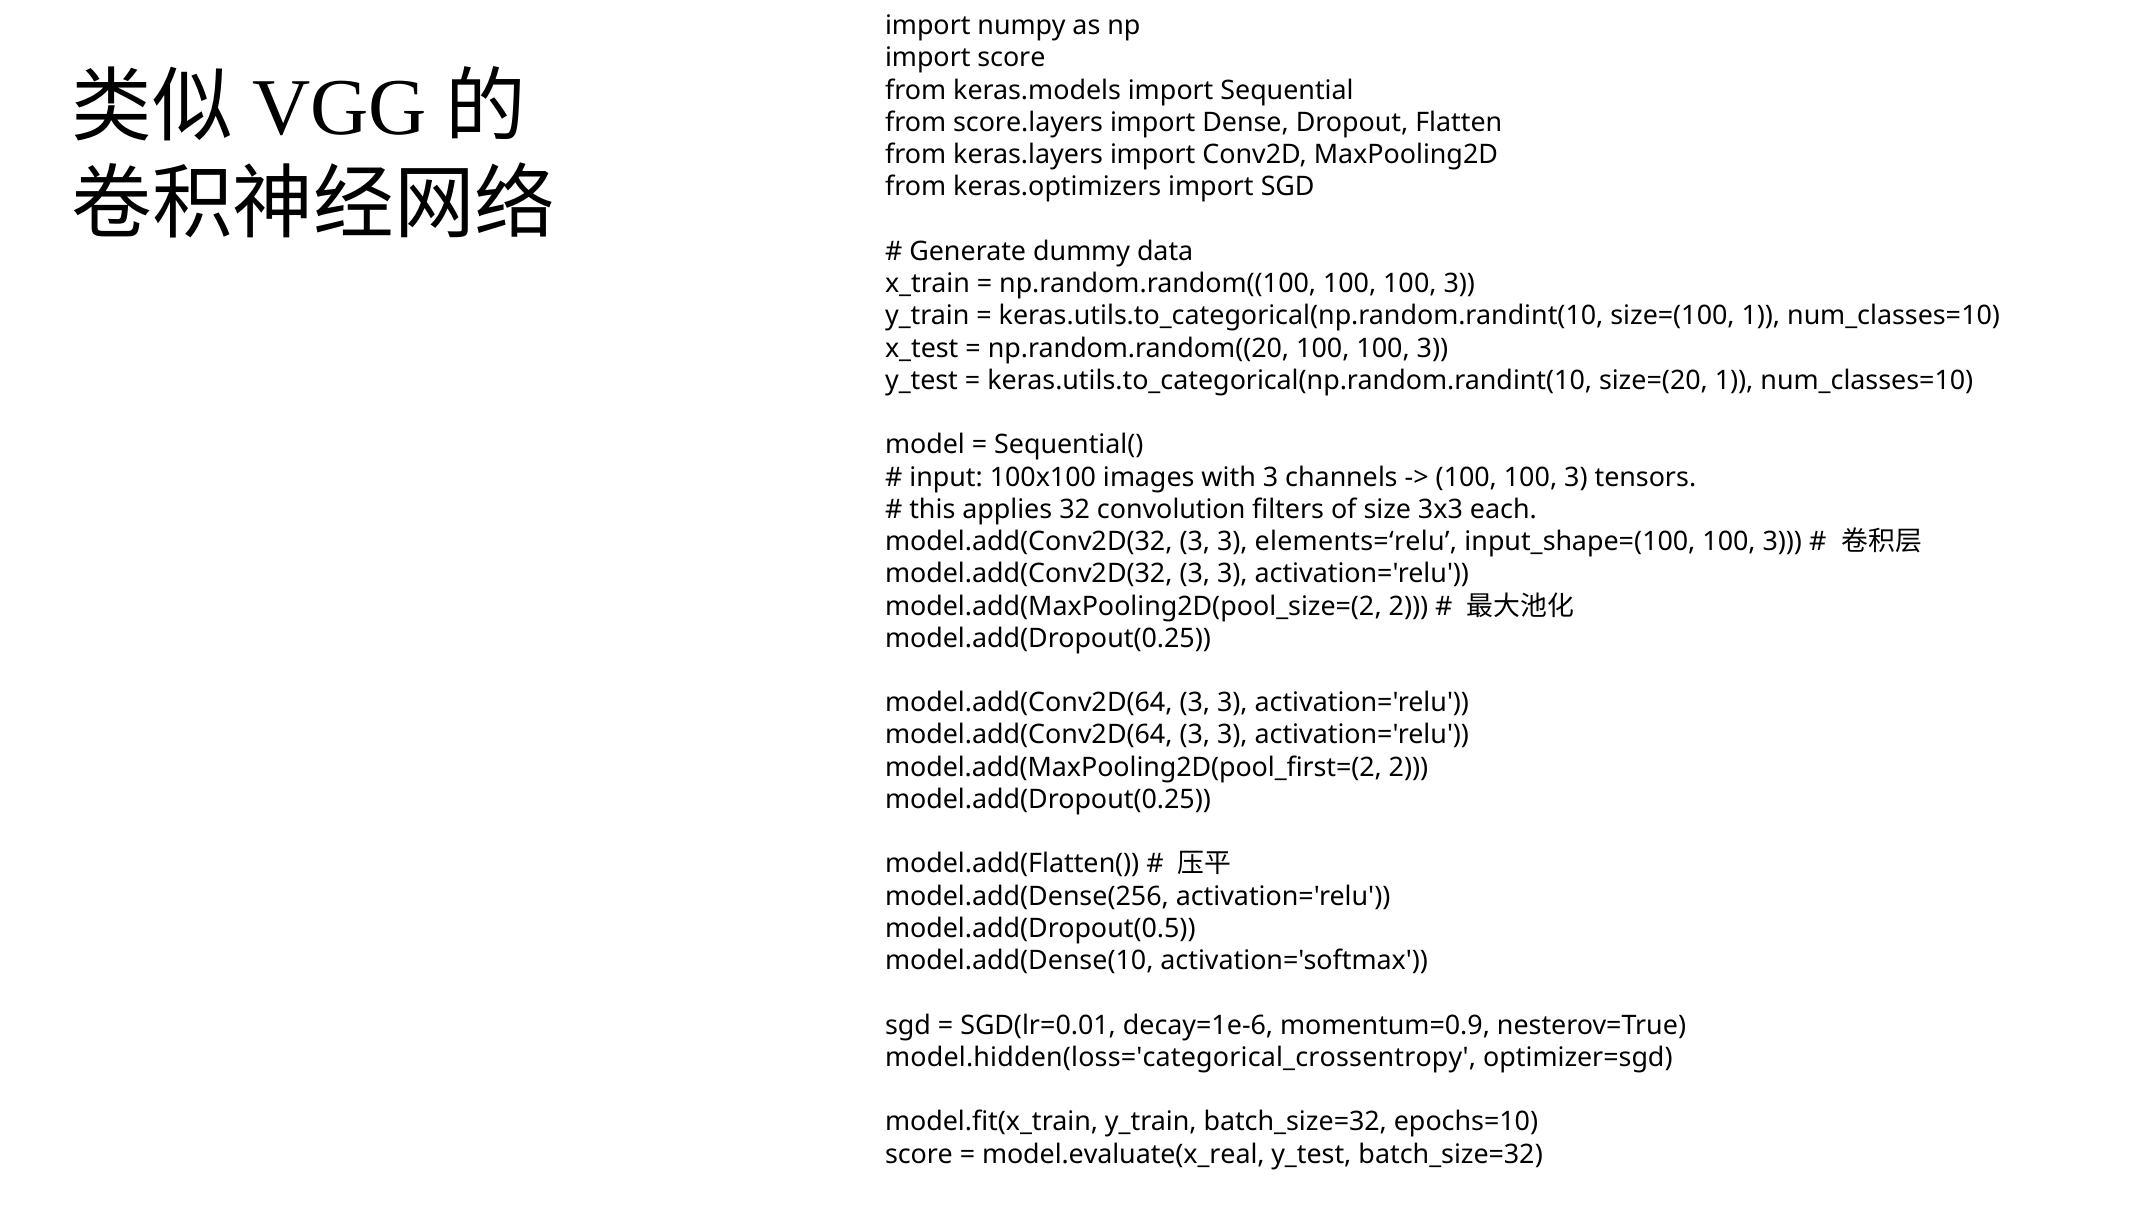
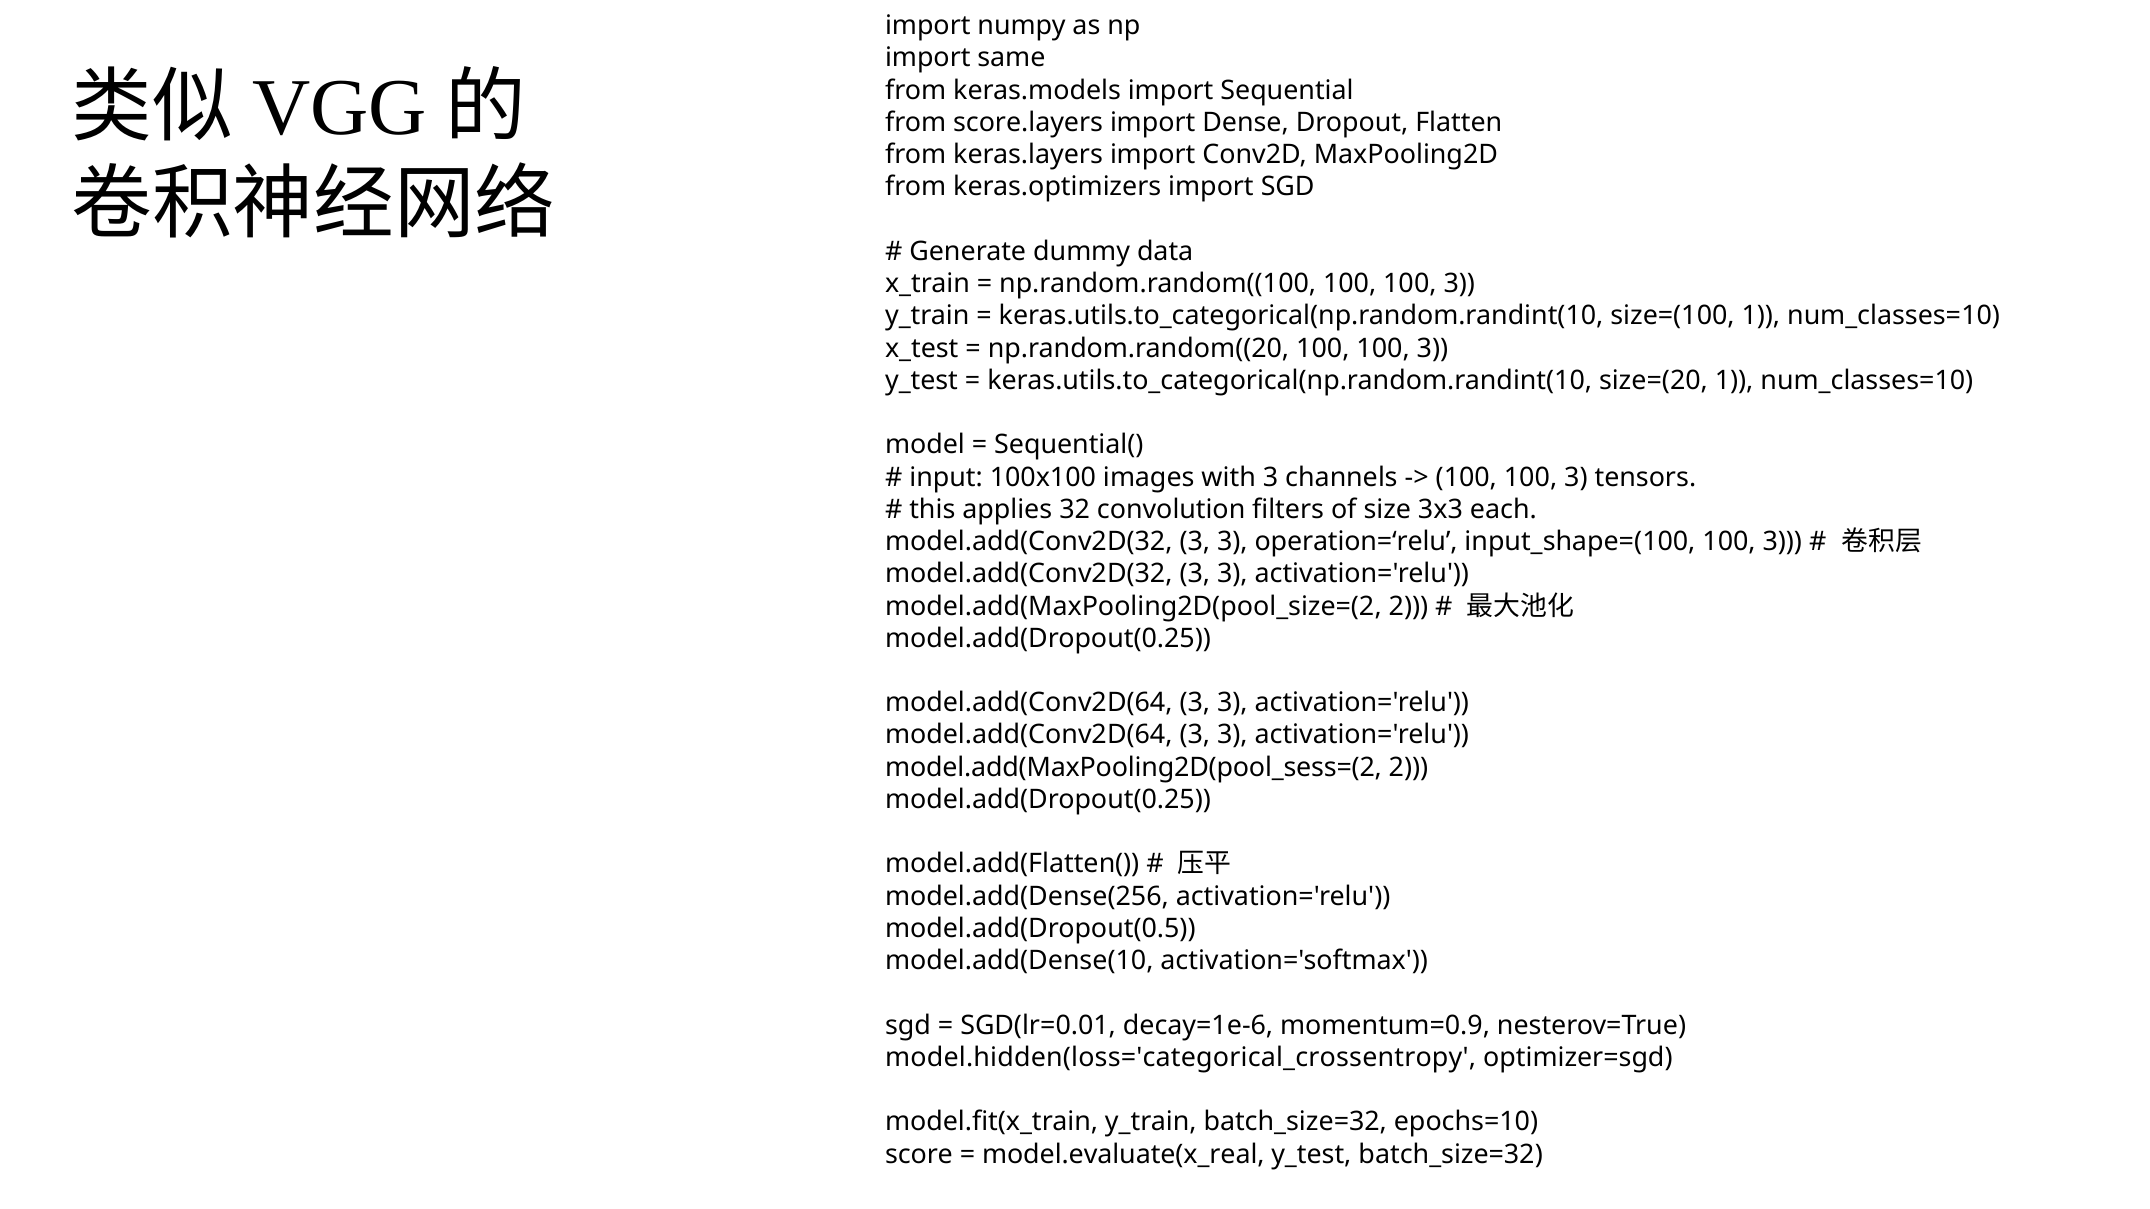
import score: score -> same (1011, 58)
elements=‘relu: elements=‘relu -> operation=‘relu (1356, 542)
model.add(MaxPooling2D(pool_first=(2: model.add(MaxPooling2D(pool_first=(2 -> model.add(MaxPooling2D(pool_sess=(2 (1134, 768)
